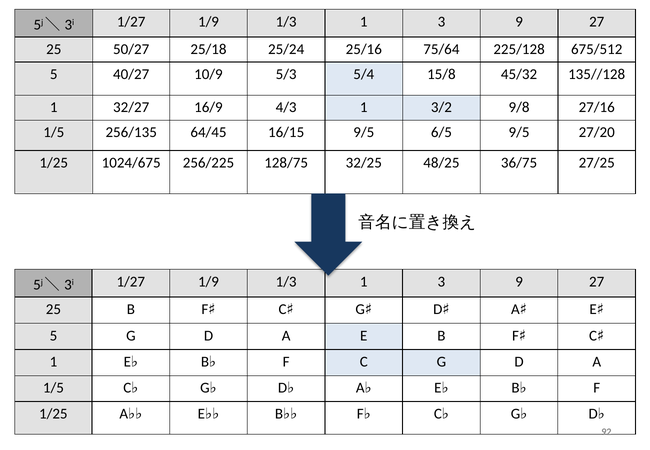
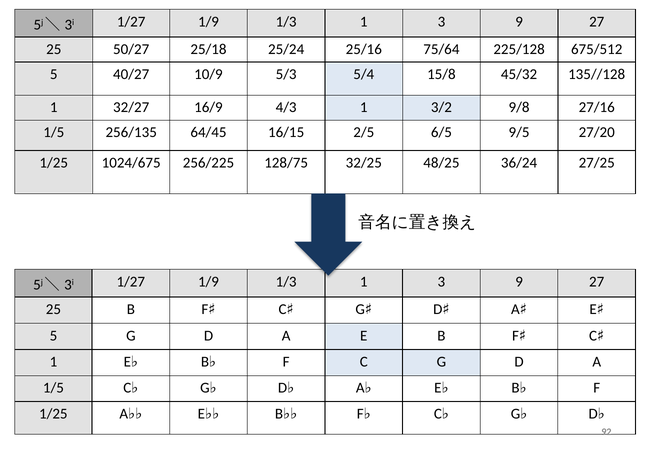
16/15 9/5: 9/5 -> 2/5 (364, 133)
36/75: 36/75 -> 36/24 (519, 163)
